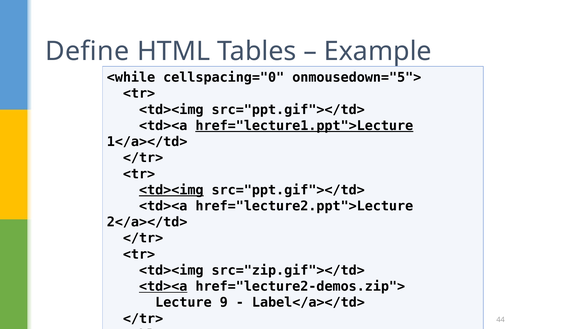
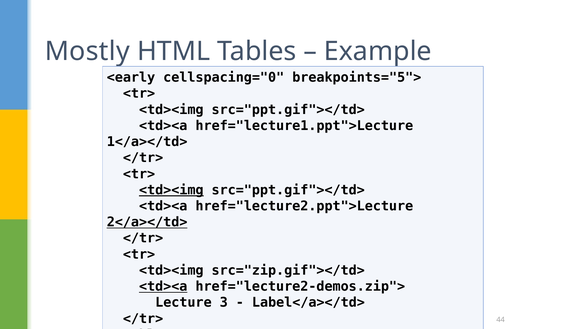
Define: Define -> Mostly (87, 51)
<while: <while -> <early (131, 78)
onmousedown="5">: onmousedown="5"> -> breakpoints="5"> (357, 78)
href="lecture1.ppt">Lecture underline: present -> none (304, 126)
2</a></td> underline: none -> present (147, 223)
9: 9 -> 3 (224, 303)
